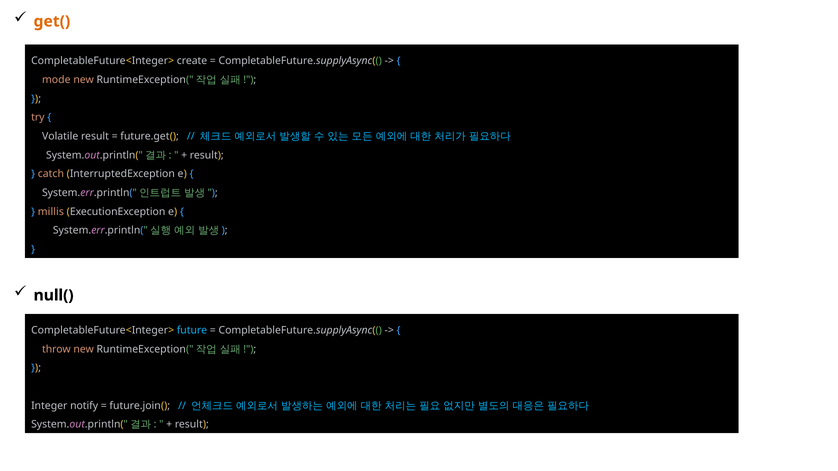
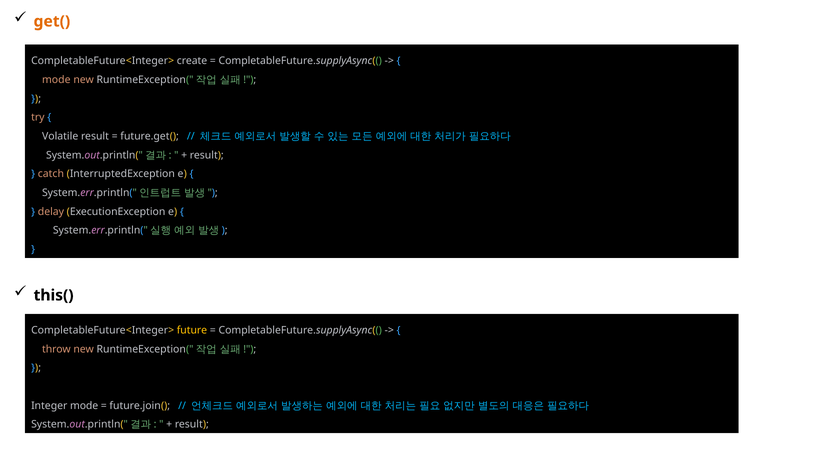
millis: millis -> delay (51, 212)
null(: null( -> this( (54, 296)
future colour: light blue -> yellow (192, 331)
Integer notify: notify -> mode (84, 406)
